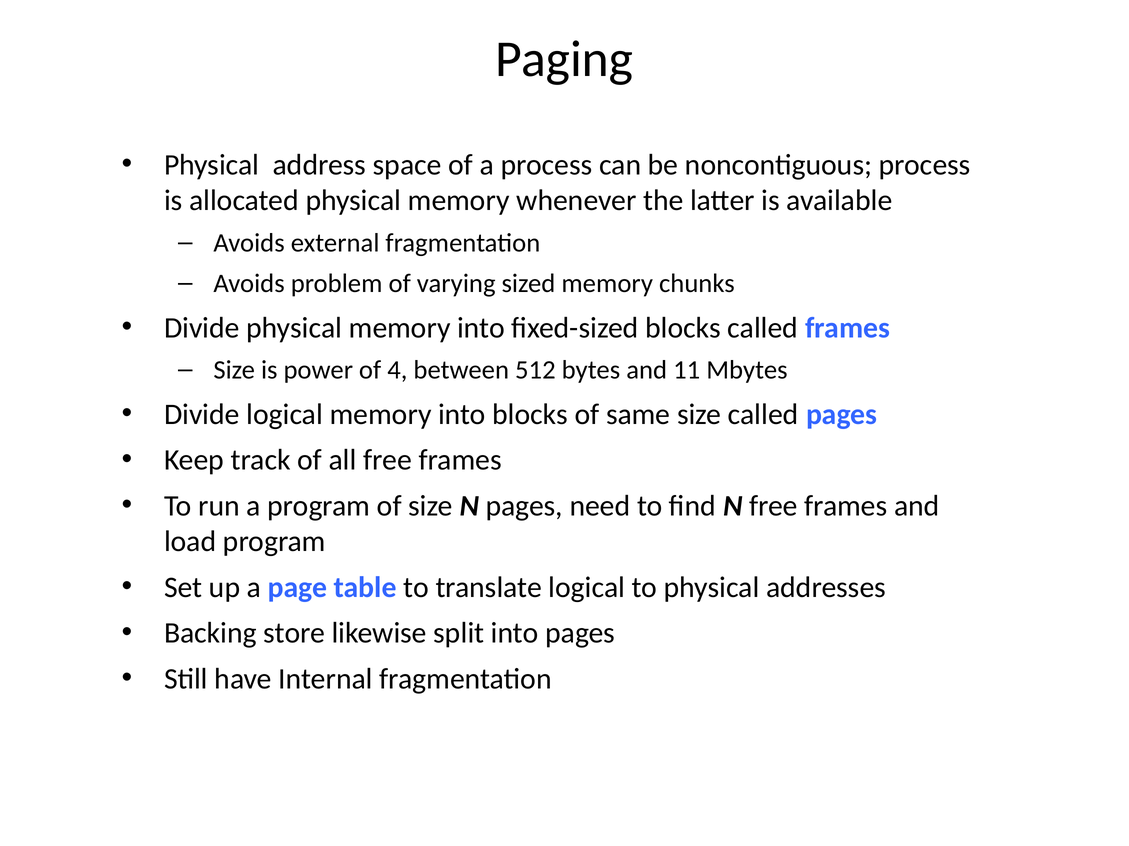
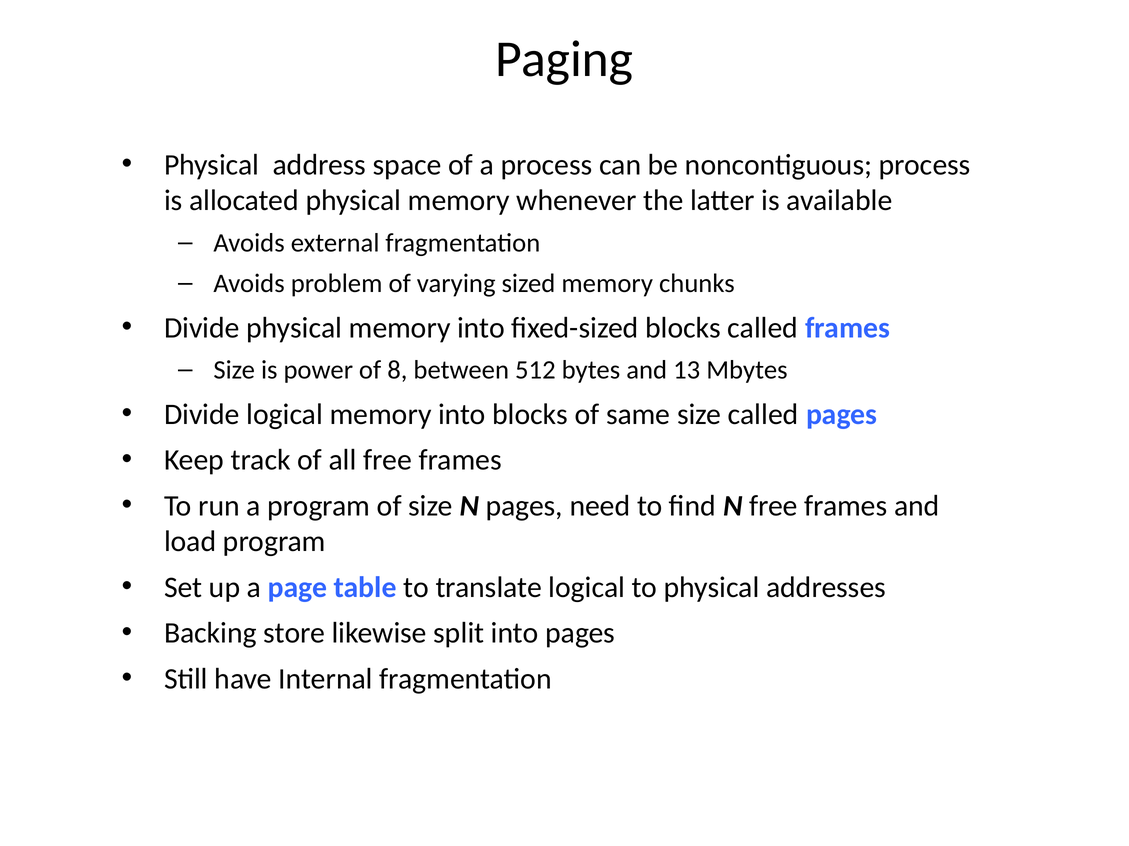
4: 4 -> 8 (397, 371)
11: 11 -> 13 (687, 371)
